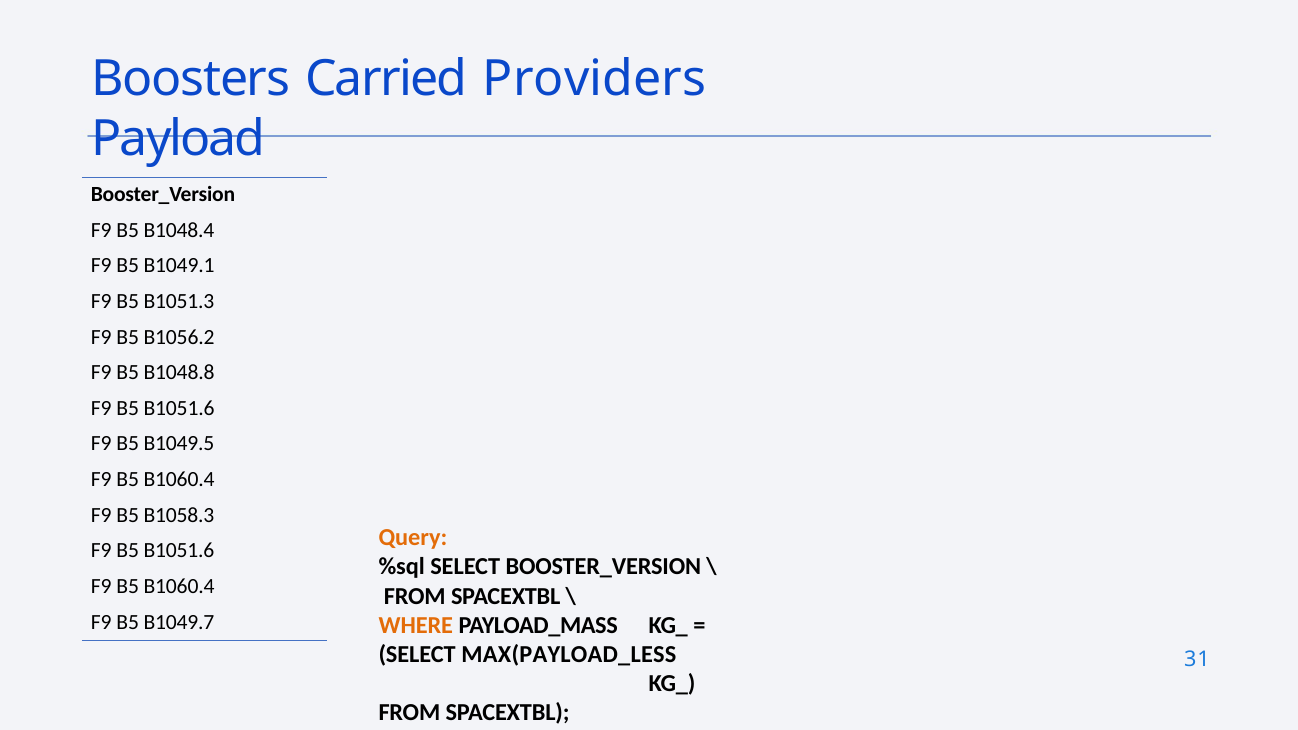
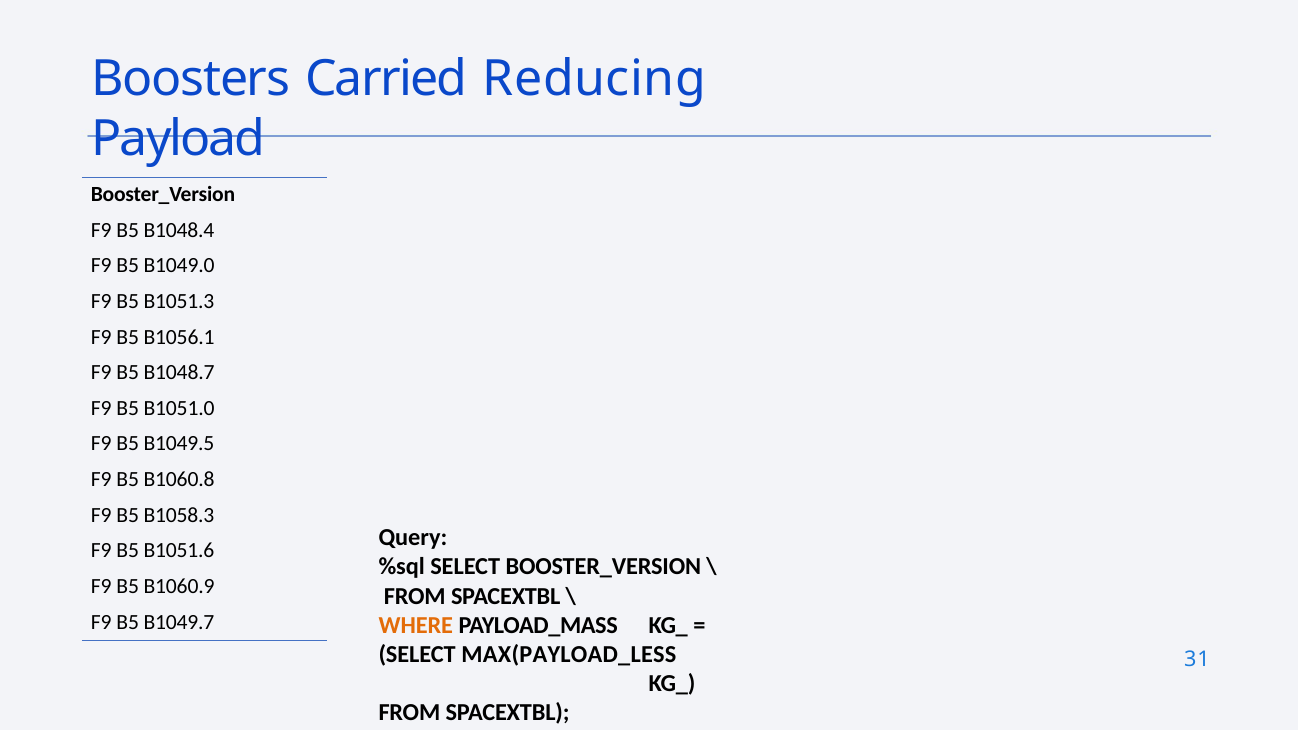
Providers: Providers -> Reducing (594, 79)
B1049.1: B1049.1 -> B1049.0 (179, 266)
B1056.2: B1056.2 -> B1056.1 (179, 337)
B1048.8: B1048.8 -> B1048.7 (179, 373)
B1051.6: B1051.6 -> B1051.0 (179, 408)
B1060.4: B1060.4 -> B1060.8 (179, 480)
Query colour: orange -> black (413, 538)
B1060.4: B1060.4 -> B1060.9 (179, 586)
